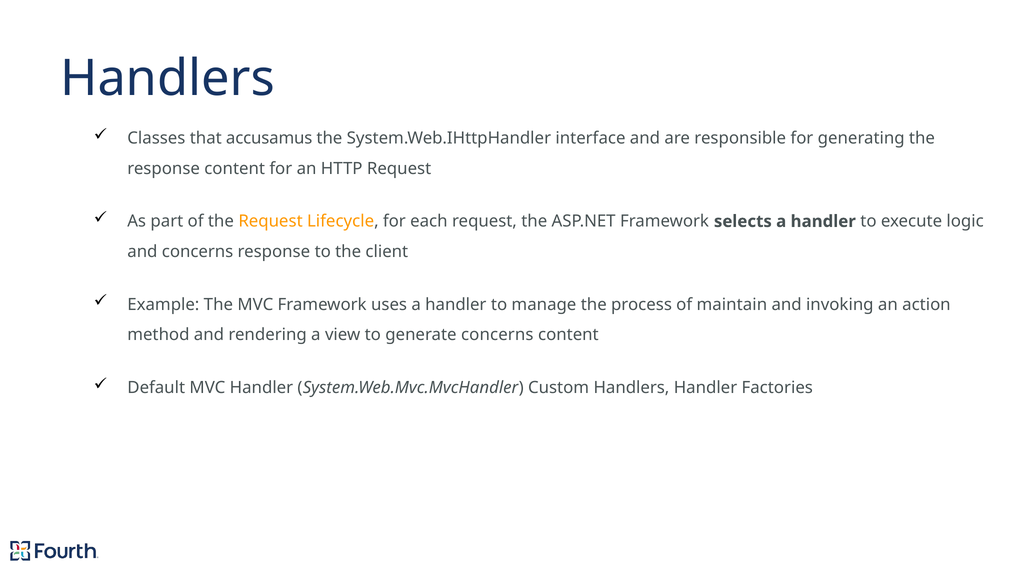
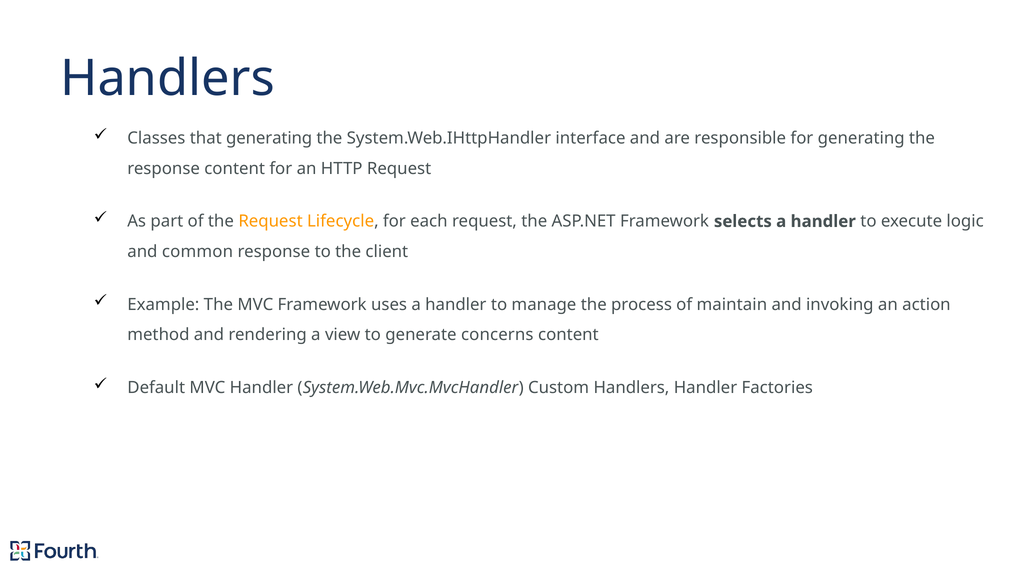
that accusamus: accusamus -> generating (269, 138)
and concerns: concerns -> common (197, 252)
